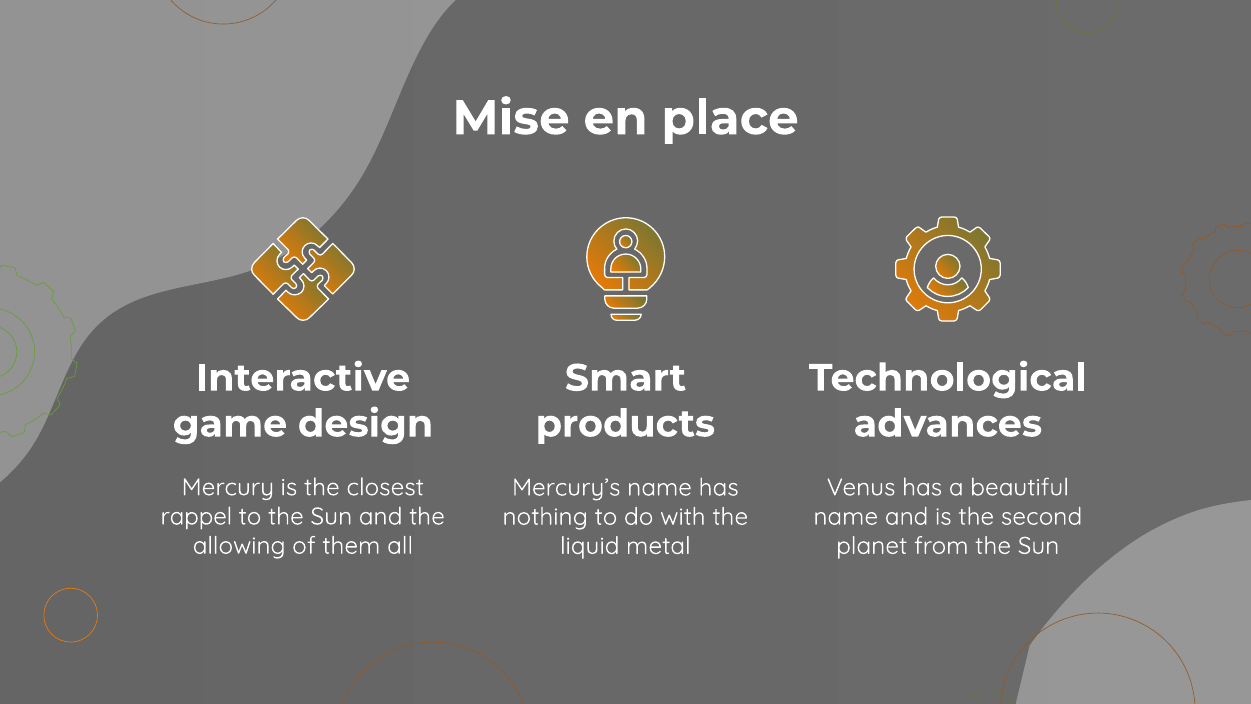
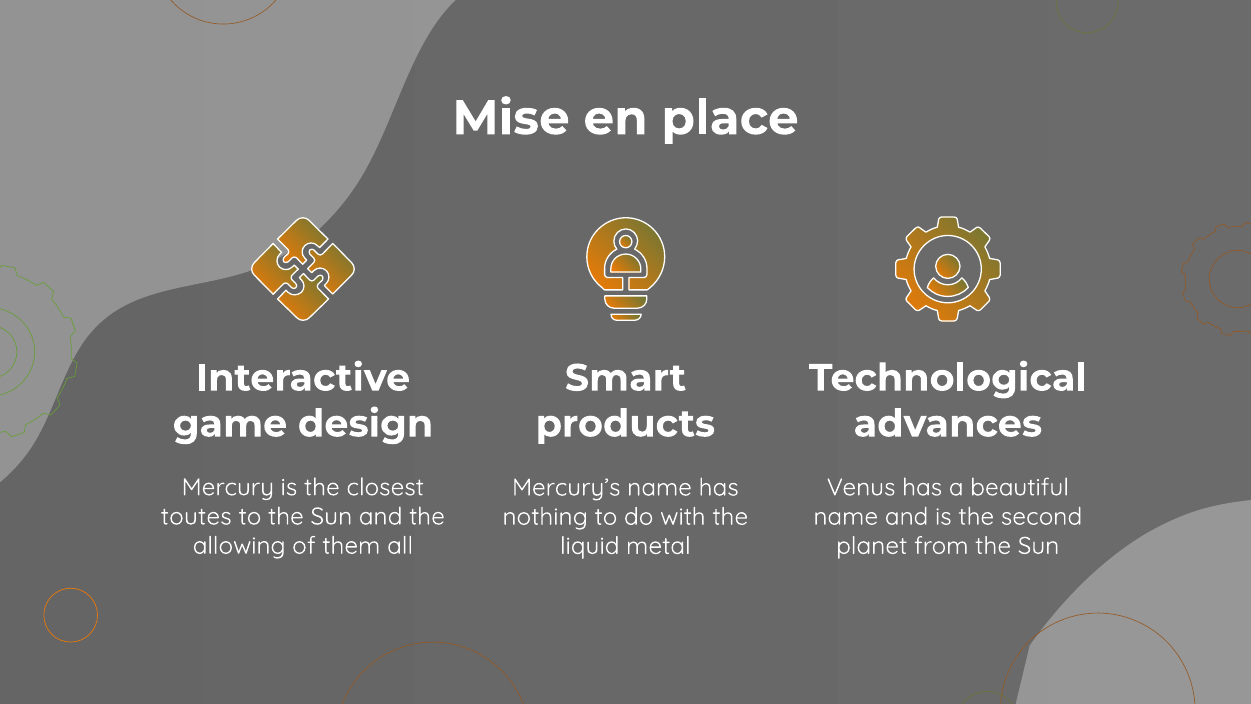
rappel: rappel -> toutes (196, 516)
